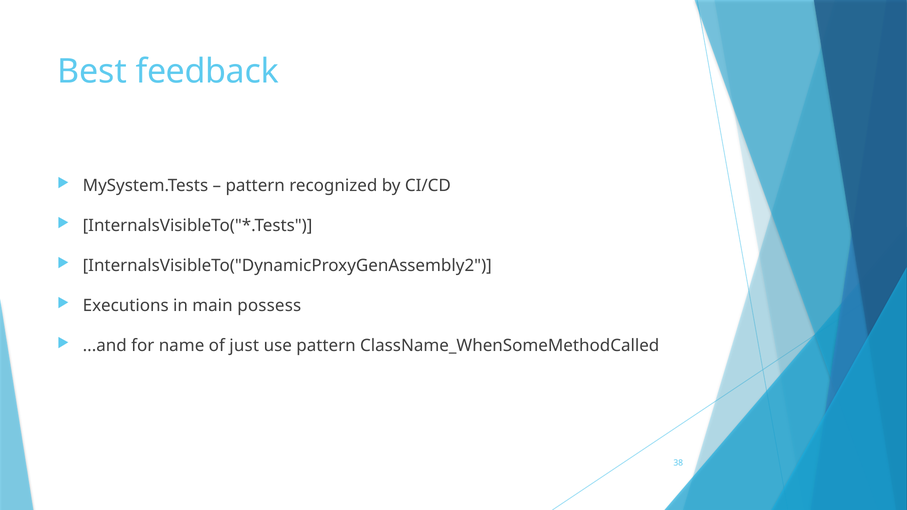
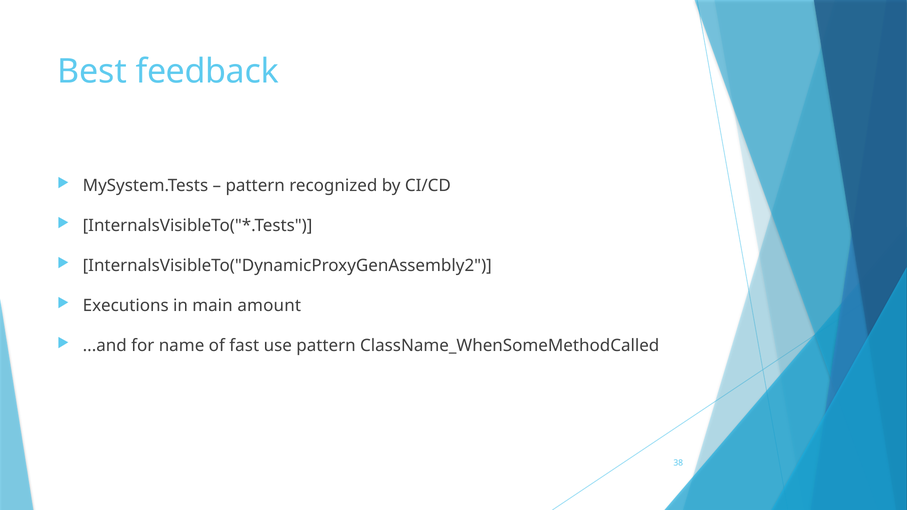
possess: possess -> amount (269, 306)
just: just -> fast (244, 346)
